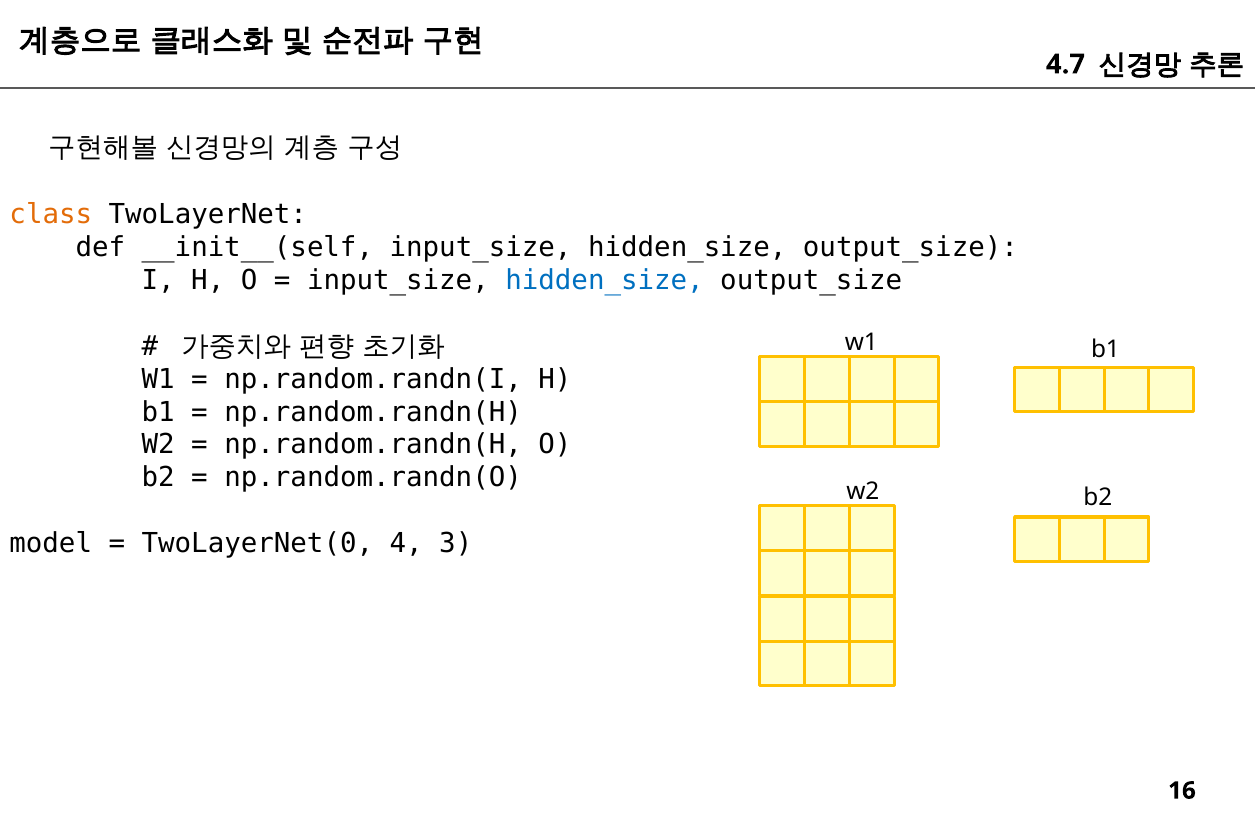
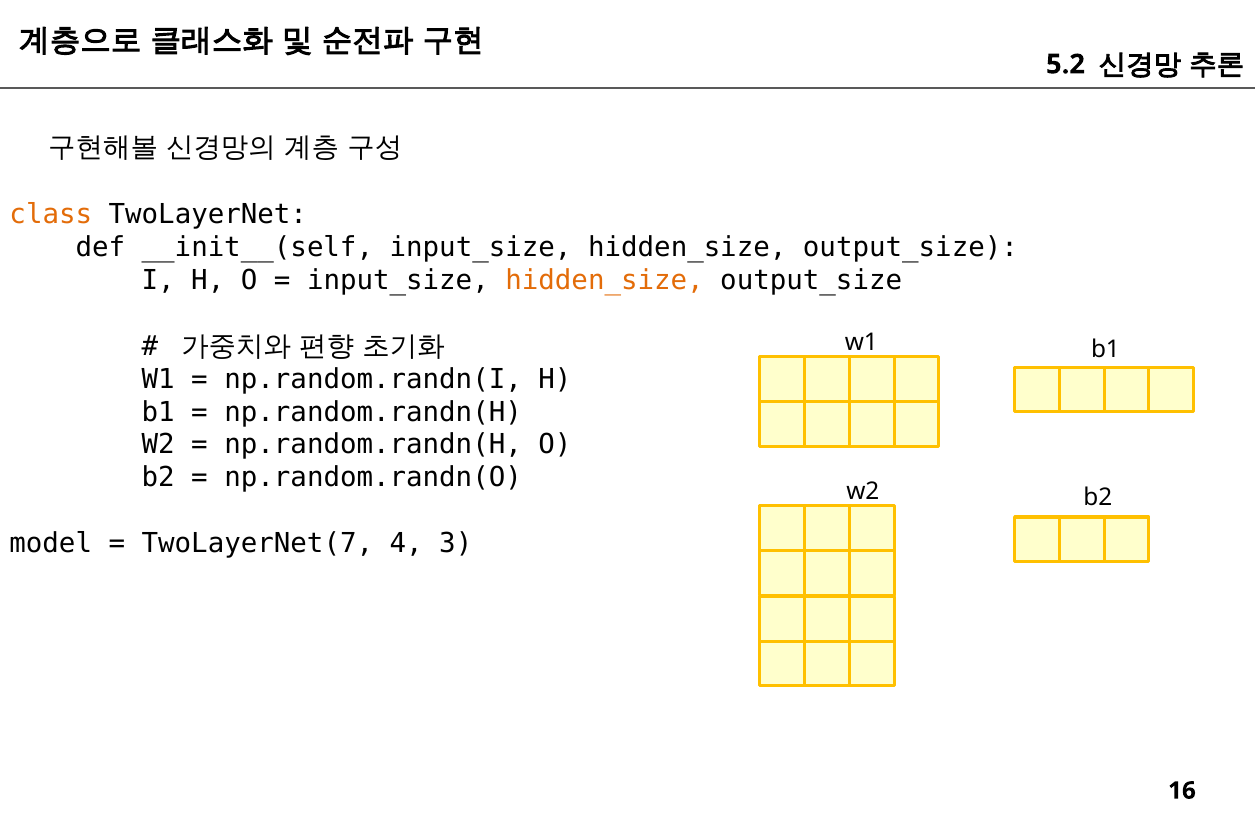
4.7: 4.7 -> 5.2 (1066, 64)
hidden_size colour: blue -> orange (605, 280)
TwoLayerNet(0: TwoLayerNet(0 -> TwoLayerNet(7 (257, 544)
